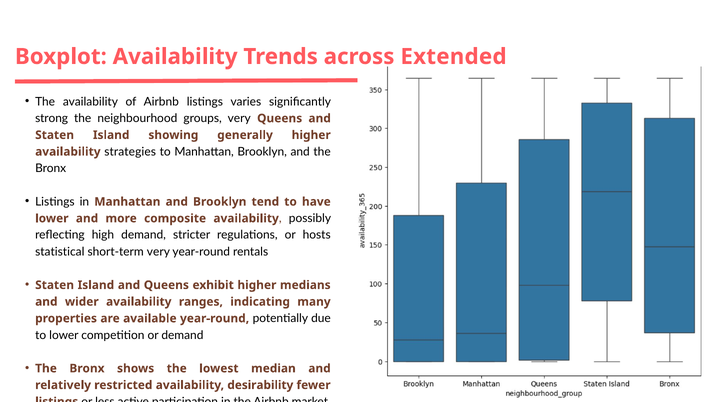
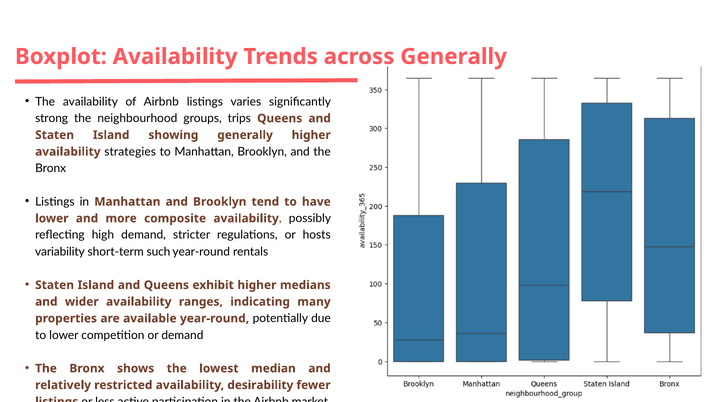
across Extended: Extended -> Generally (454, 57)
groups very: very -> trips (239, 118)
statistical: statistical -> variability (60, 252)
short-term very: very -> such (158, 252)
